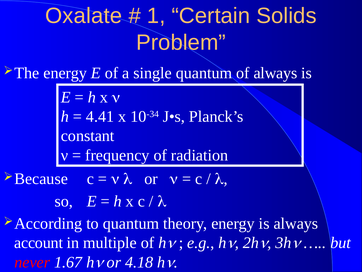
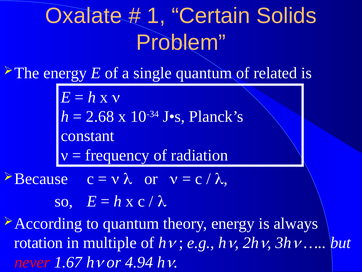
of always: always -> related (275, 73)
4.41: 4.41 -> 2.68 (100, 116)
account: account -> rotation (39, 242)
4.18: 4.18 -> 4.94 (139, 262)
